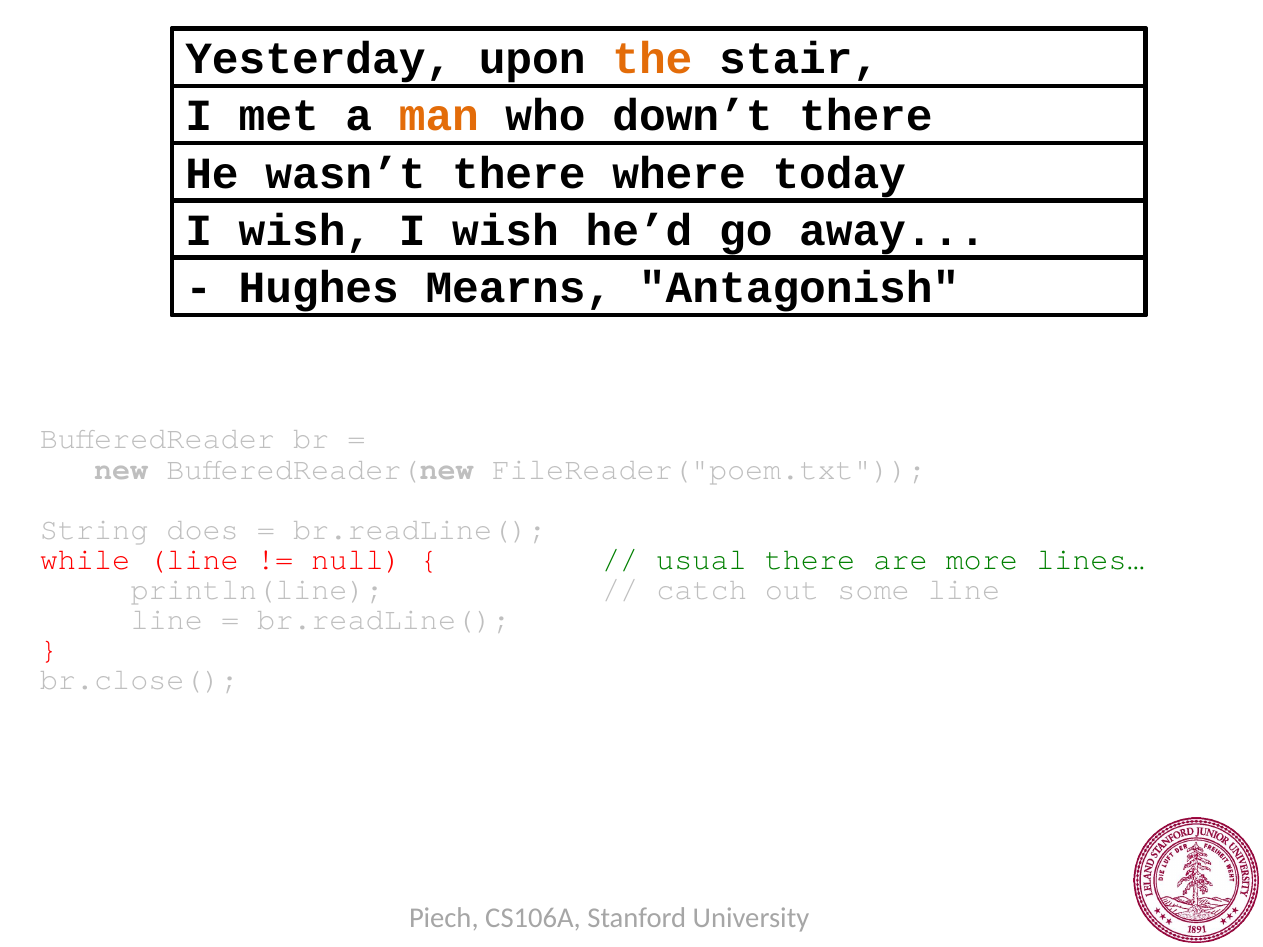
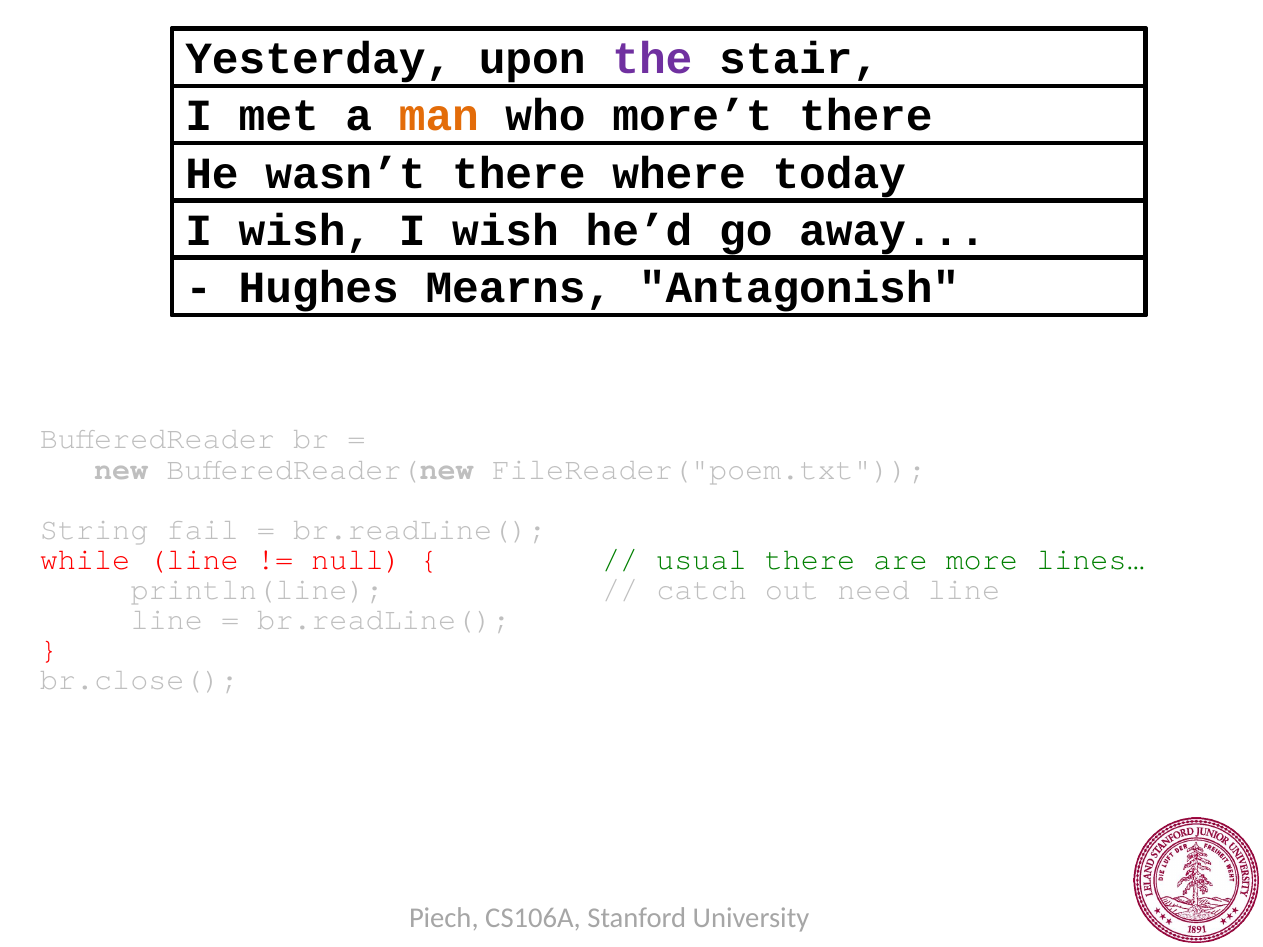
the colour: orange -> purple (652, 59)
down’t: down’t -> more’t (692, 116)
does: does -> fail (203, 529)
some: some -> need (874, 589)
